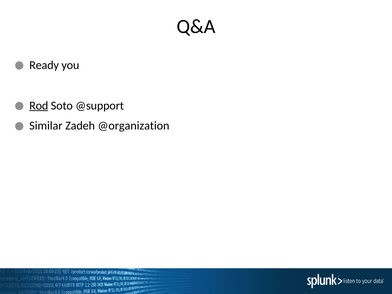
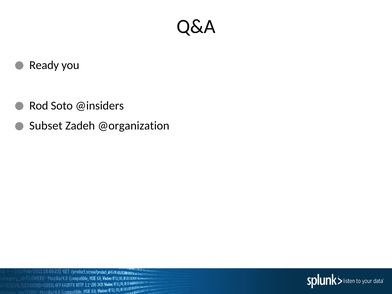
Rod underline: present -> none (39, 106)
@support: @support -> @insiders (100, 106)
Similar: Similar -> Subset (46, 126)
